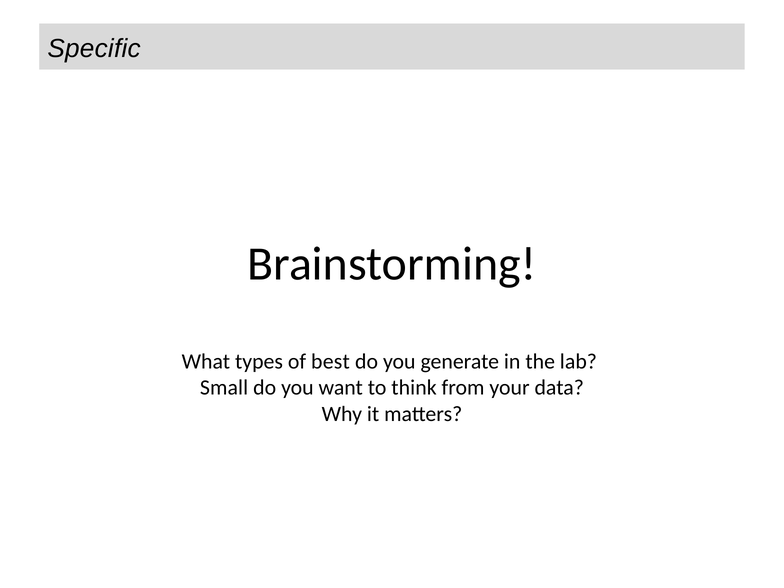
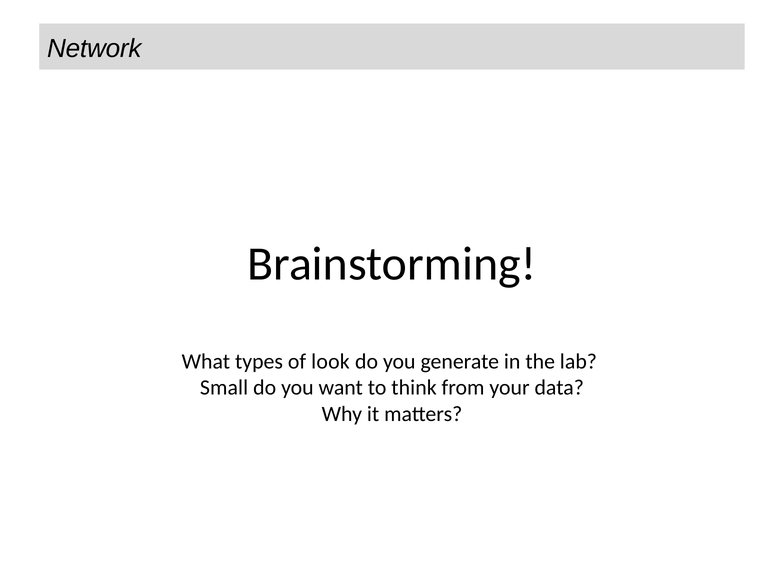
Specific: Specific -> Network (94, 48)
best: best -> look (330, 361)
